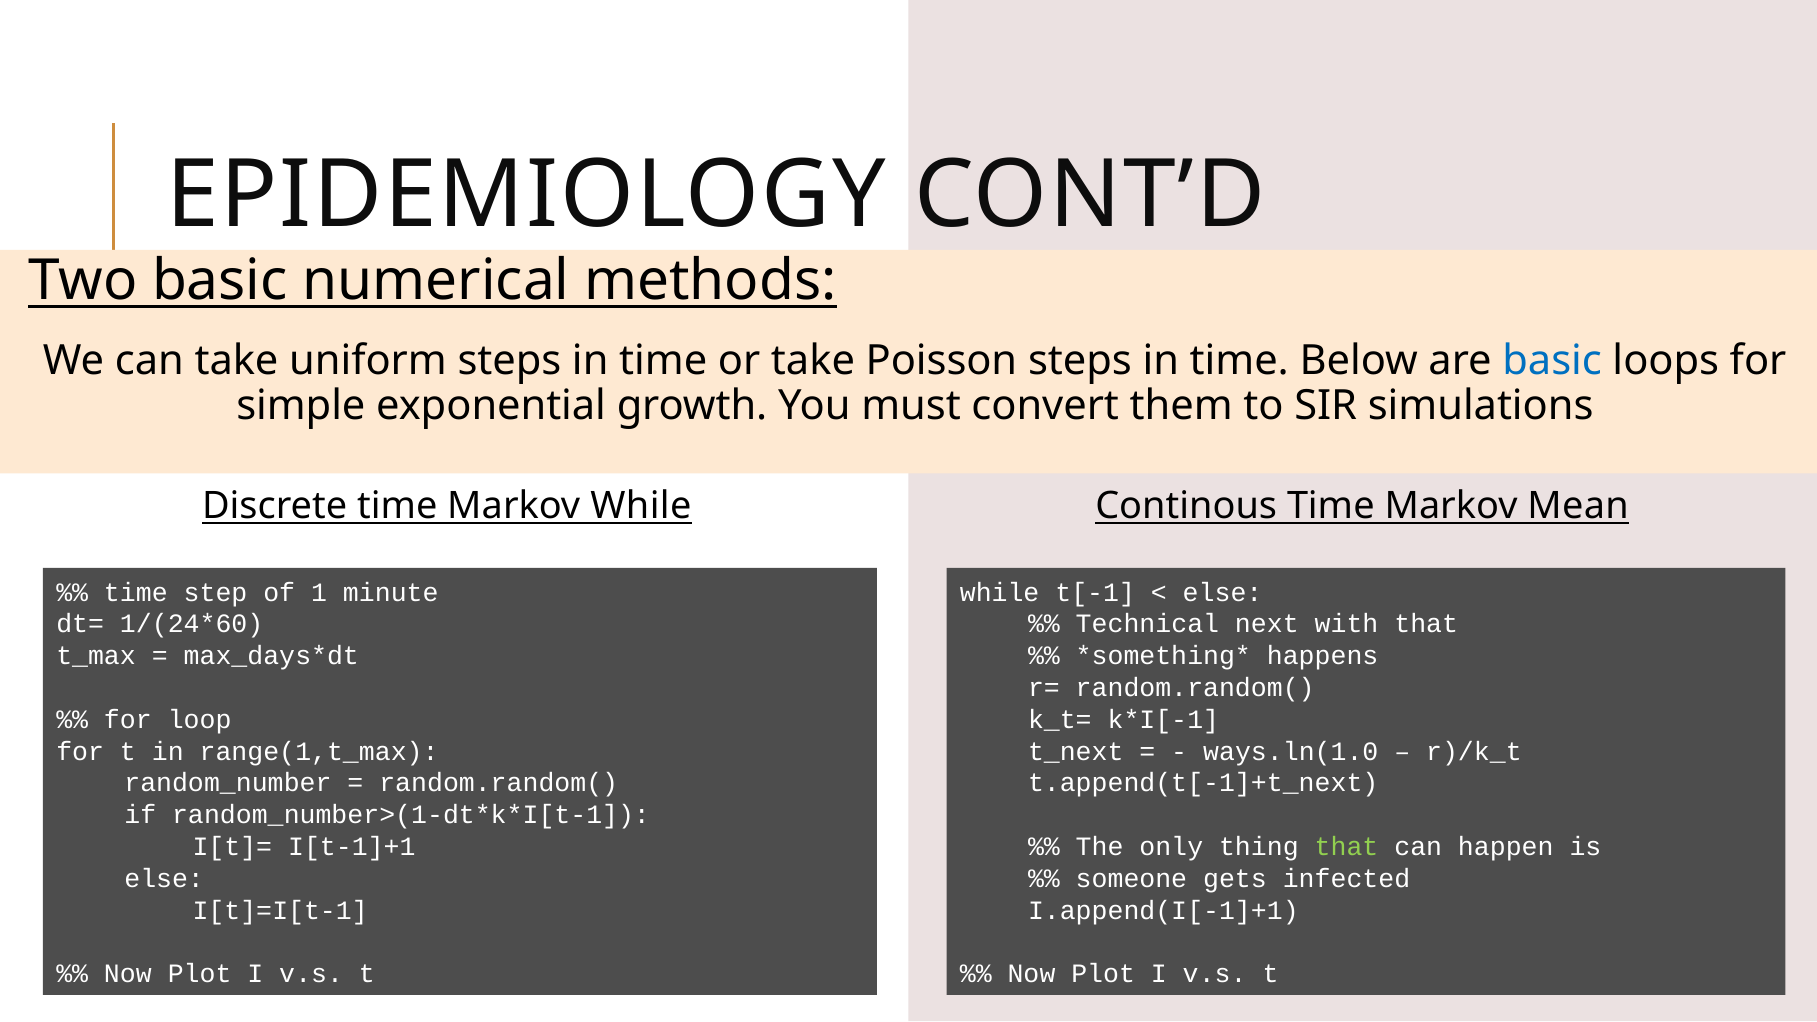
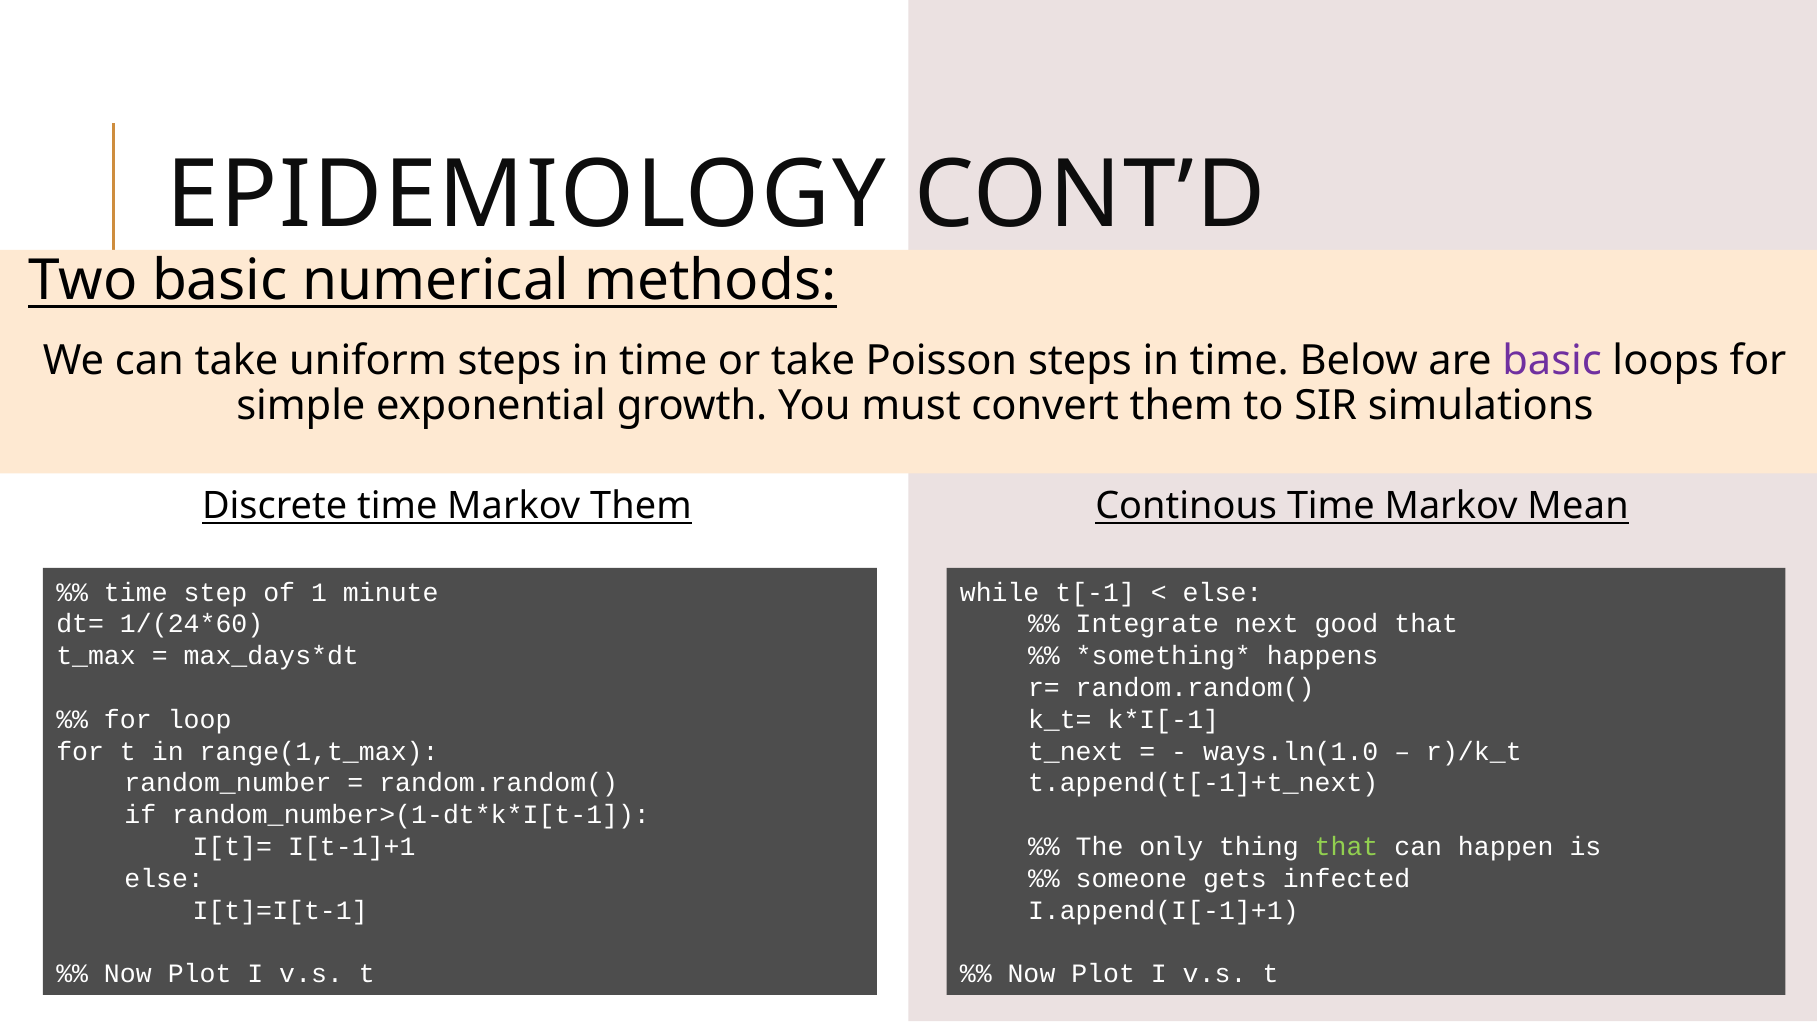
basic colour: blue -> purple (1552, 361)
Markov While: While -> Them (641, 506)
Technical: Technical -> Integrate (1147, 624)
with: with -> good (1346, 624)
